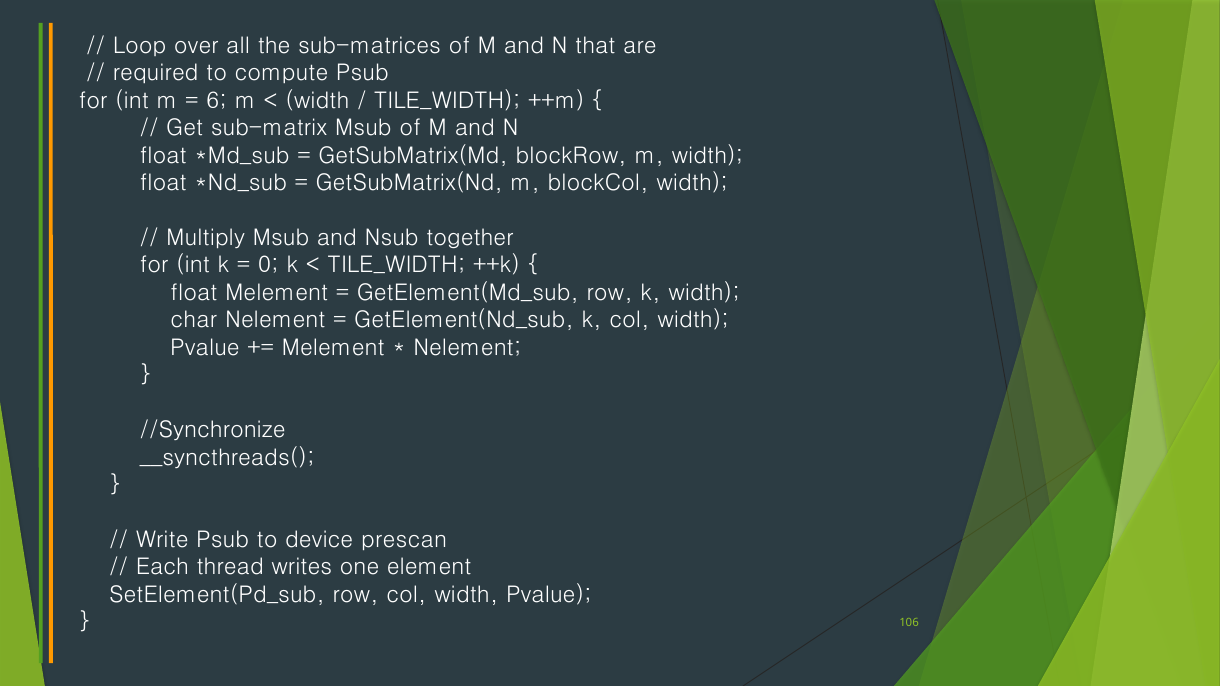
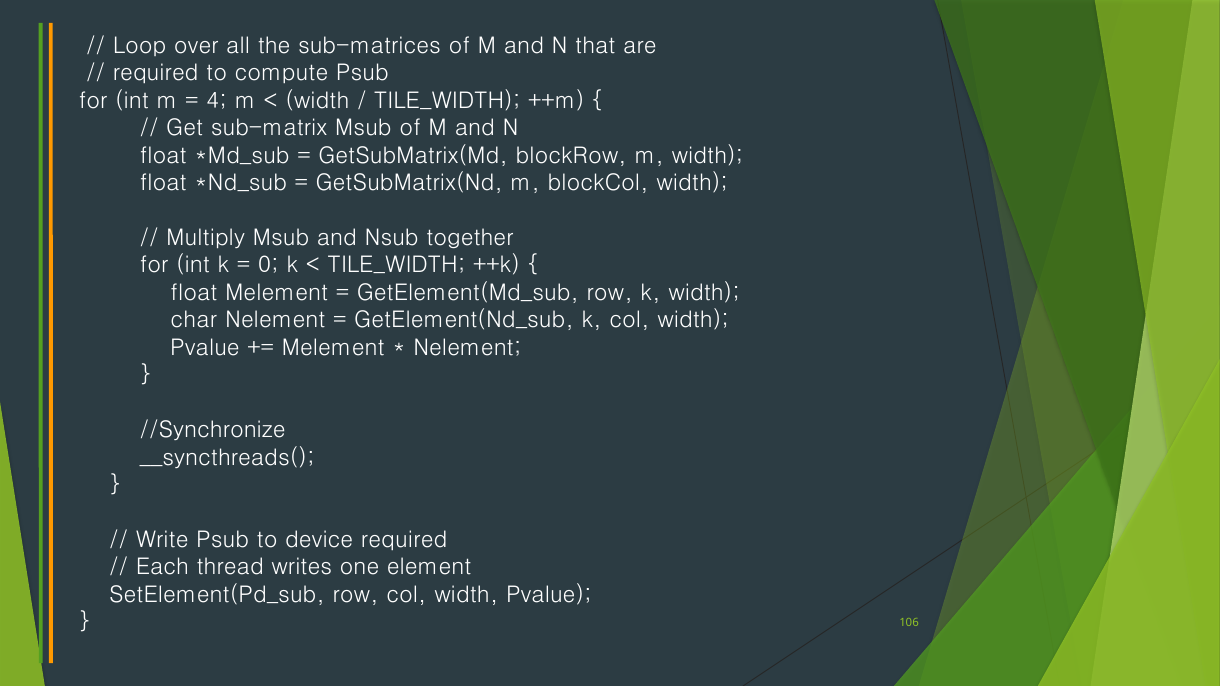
6: 6 -> 4 (217, 101)
device prescan: prescan -> required (404, 540)
